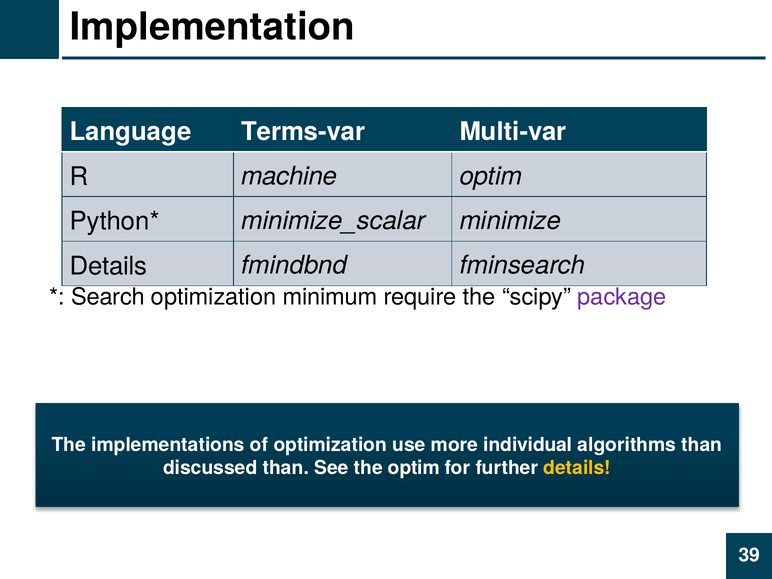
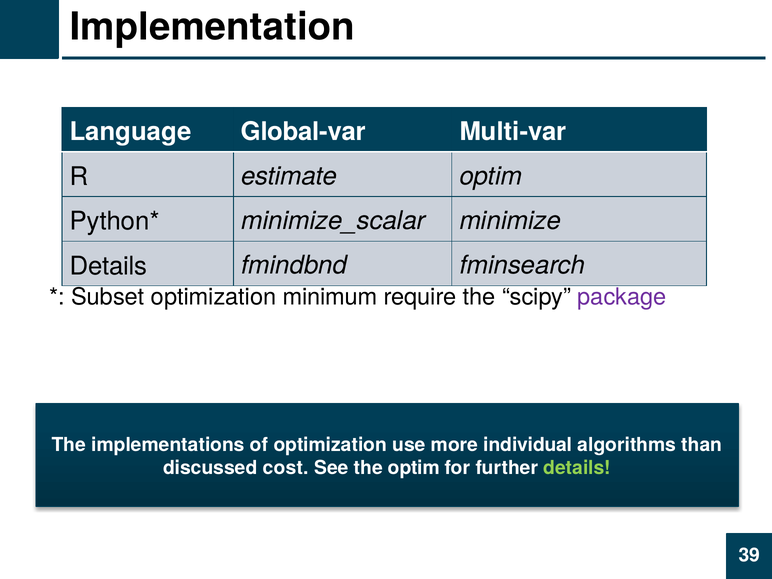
Terms-var: Terms-var -> Global-var (303, 132)
machine: machine -> estimate (289, 176)
Search: Search -> Subset (108, 297)
discussed than: than -> cost (286, 468)
details colour: yellow -> light green (577, 468)
